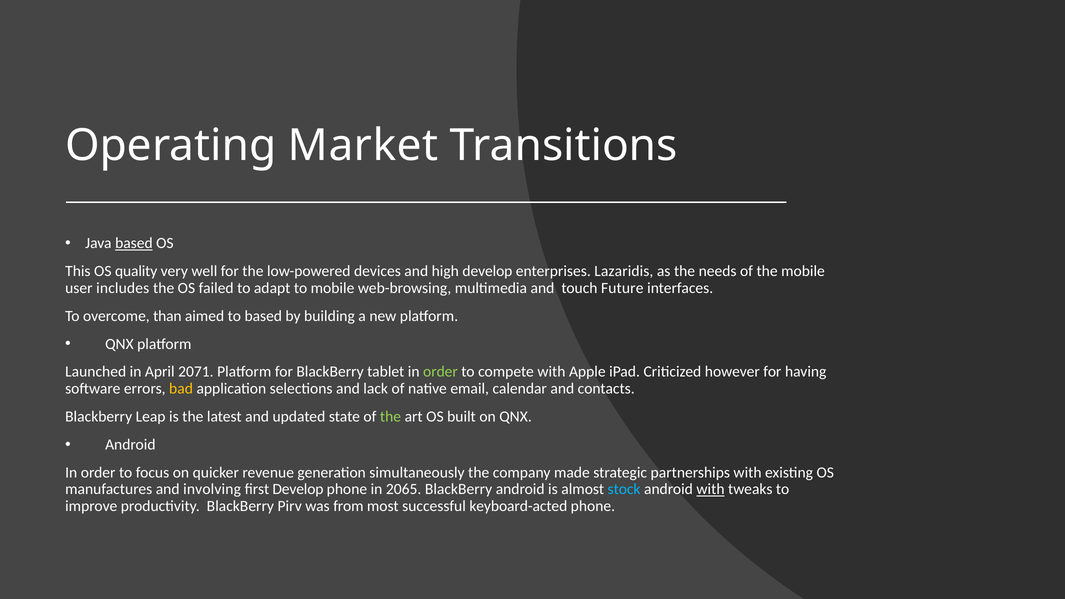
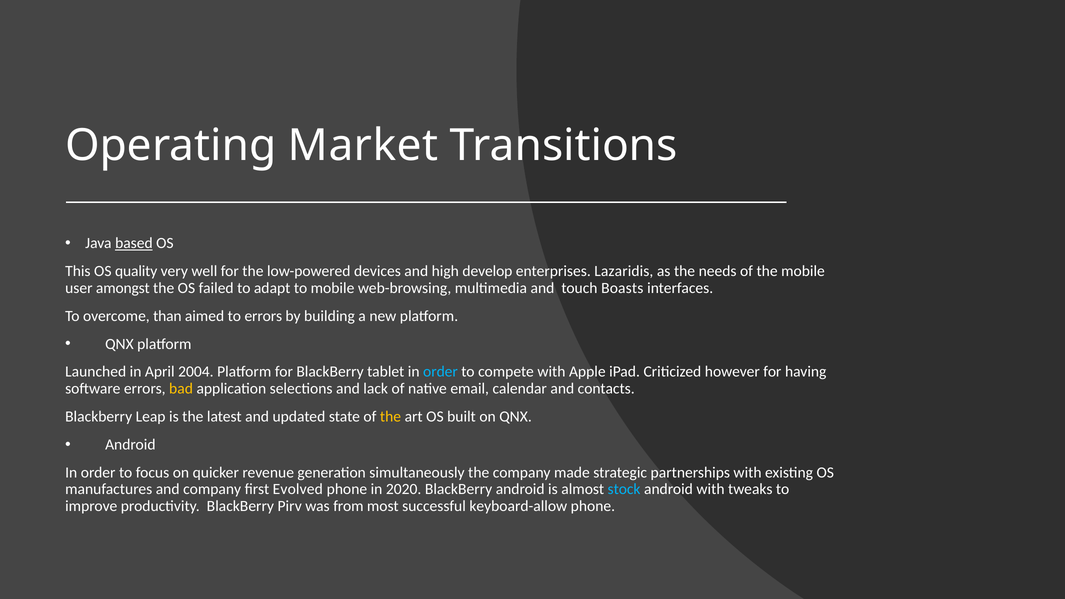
includes: includes -> amongst (123, 288)
Future: Future -> Boasts (622, 288)
to based: based -> errors (263, 316)
2071: 2071 -> 2004 (196, 372)
order colour: light green -> light blue (440, 372)
the colour: light green -> yellow (390, 417)
and involving: involving -> company (212, 489)
first Develop: Develop -> Evolved (298, 489)
2065: 2065 -> 2020 (404, 489)
with underline: present -> none (710, 489)
keyboard-acted: keyboard-acted -> keyboard-allow (518, 506)
